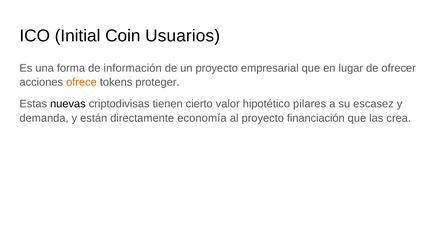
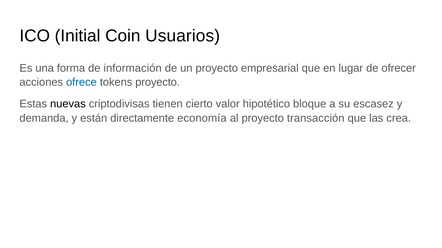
ofrece colour: orange -> blue (81, 83)
tokens proteger: proteger -> proyecto (158, 83)
pilares: pilares -> bloque (310, 104)
financiación: financiación -> transacción (316, 118)
